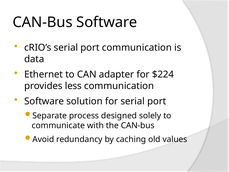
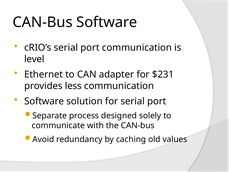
data: data -> level (34, 59)
$224: $224 -> $231 (163, 74)
